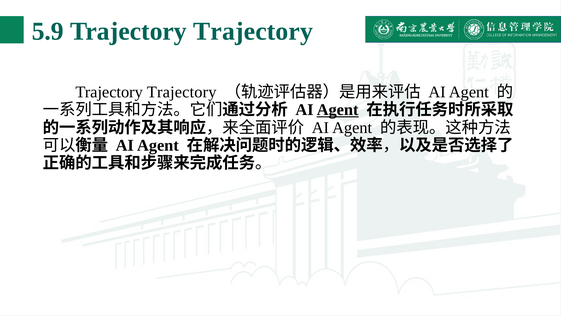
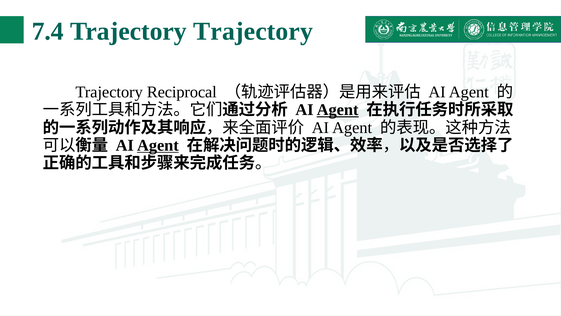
5.9: 5.9 -> 7.4 (48, 31)
Trajectory: Trajectory -> Reciprocal (182, 92)
Agent underline: none -> present (158, 145)
